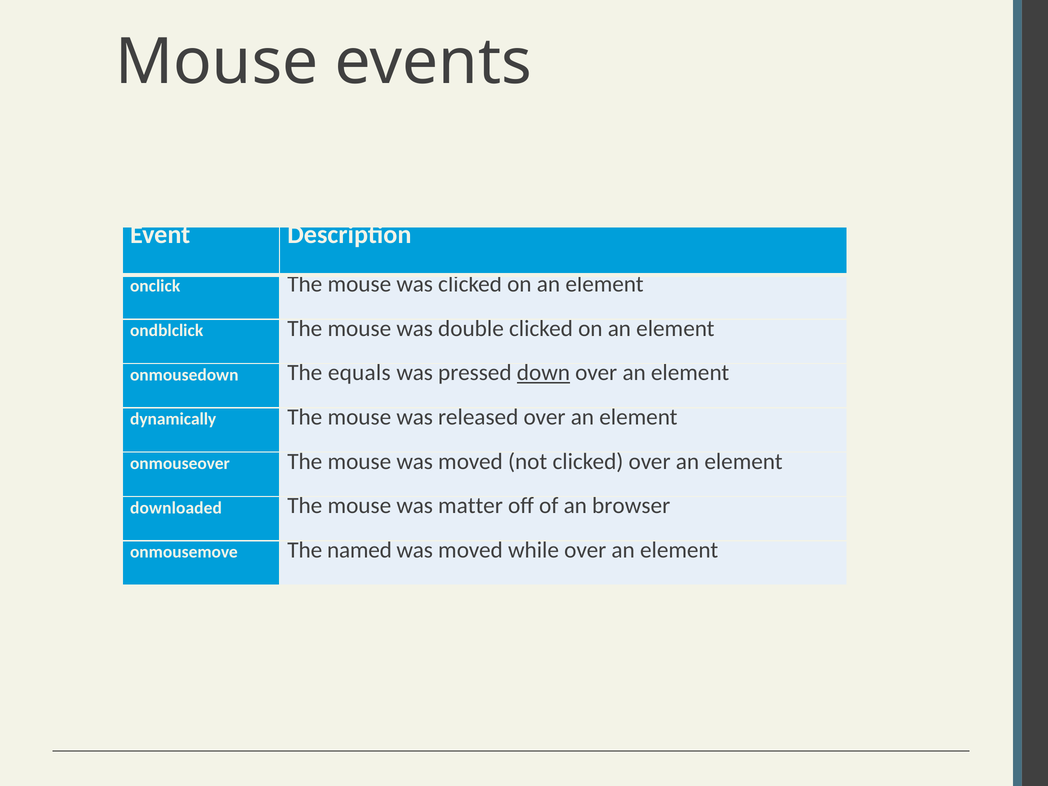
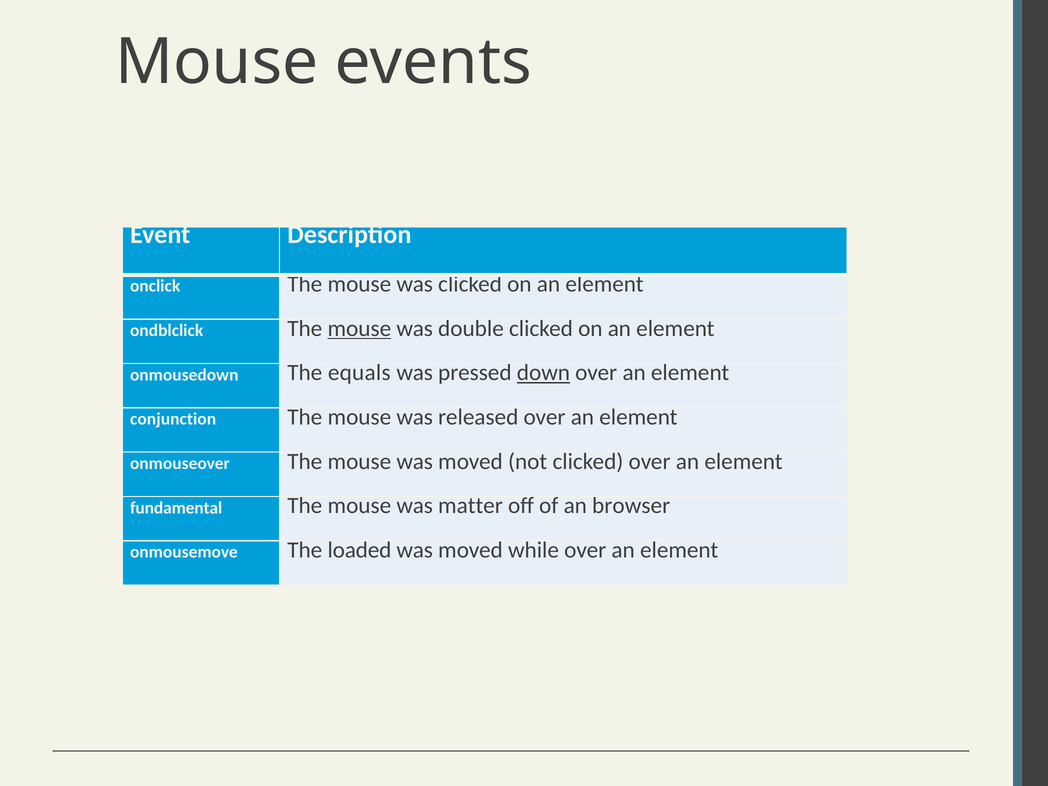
mouse underline: none -> present (359, 329)
dynamically: dynamically -> conjunction (173, 419)
downloaded: downloaded -> fundamental (176, 508)
named: named -> loaded (359, 550)
